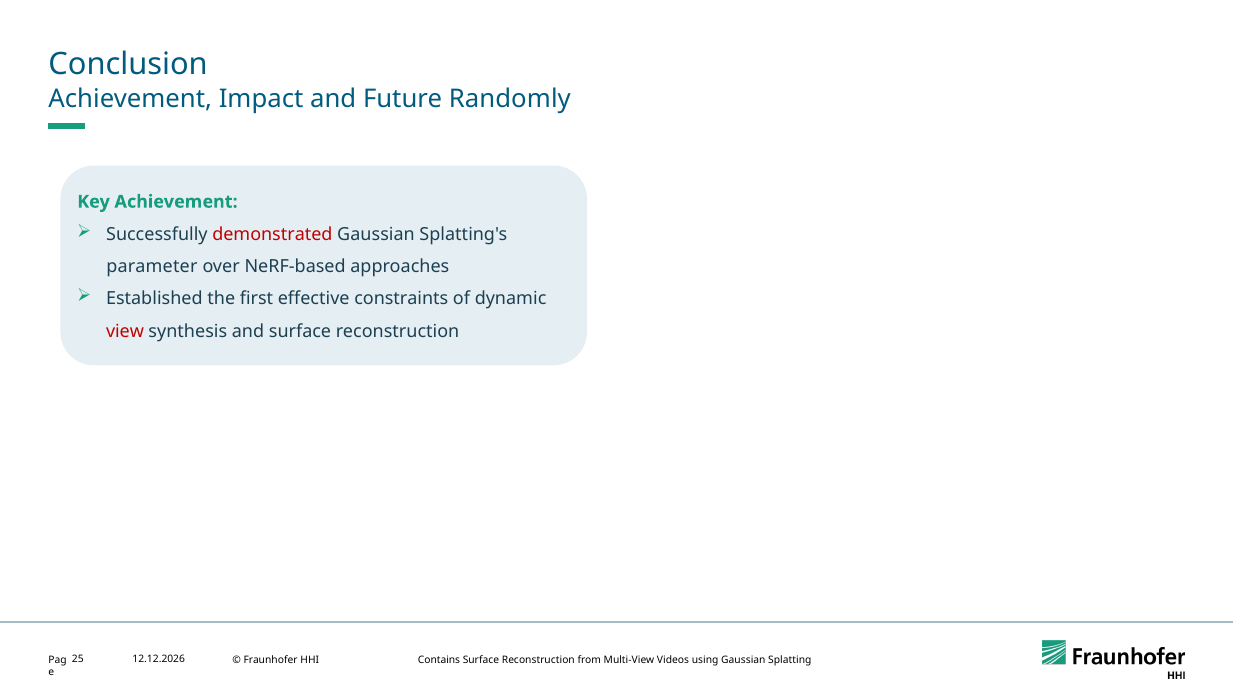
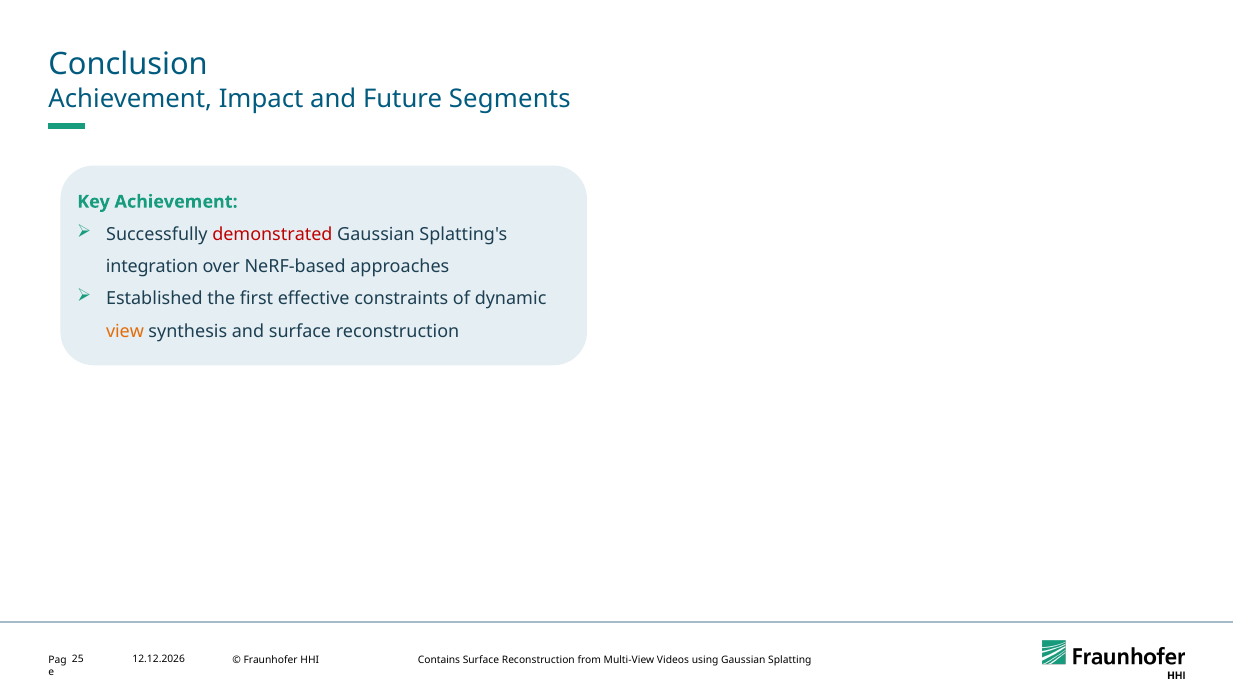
Randomly: Randomly -> Segments (510, 99)
parameter: parameter -> integration (152, 266)
view colour: red -> orange (125, 331)
